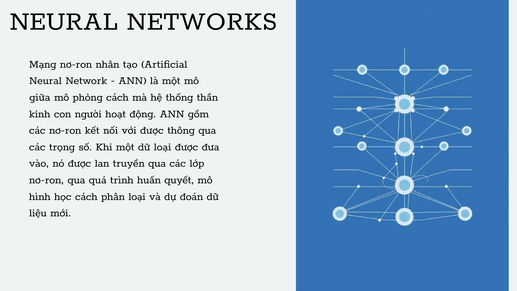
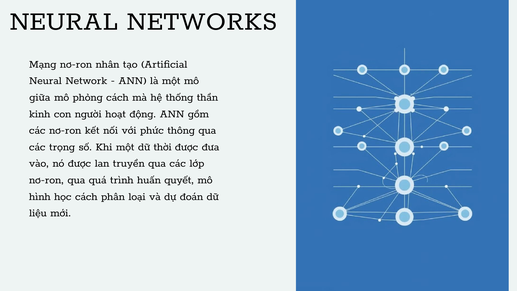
với được: được -> phức (152, 130)
dữ loại: loại -> thời (163, 146)
